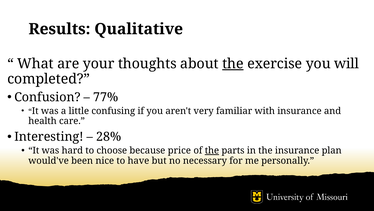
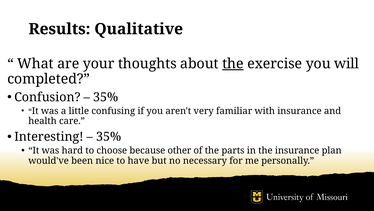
77%: 77% -> 35% (106, 97)
28%: 28% -> 35% (109, 136)
price: price -> other (179, 150)
the underline: present -> none (212, 150)
